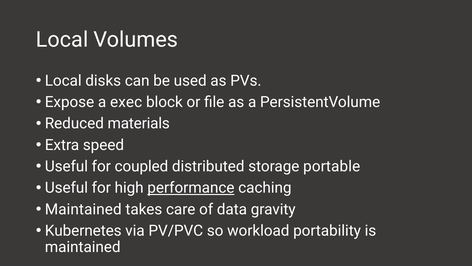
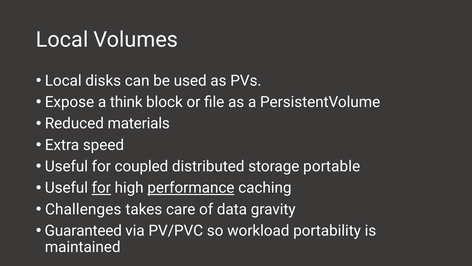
exec: exec -> think (126, 102)
for underline: none -> present (101, 188)
Maintained: Maintained -> Challenges (83, 209)
Kubernetes: Kubernetes -> Guaranteed (83, 230)
